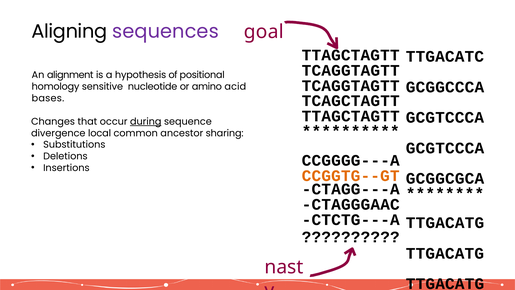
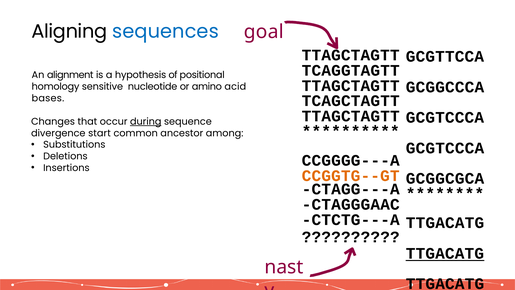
sequences colour: purple -> blue (166, 31)
TTGACATC: TTGACATC -> GCGTTCCA (445, 56)
TCAGGTAGTT: TCAGGTAGTT -> TTAGCTAGTT (351, 86)
local: local -> start (99, 133)
sharing: sharing -> among (225, 133)
TTGACATG underline: none -> present (445, 253)
